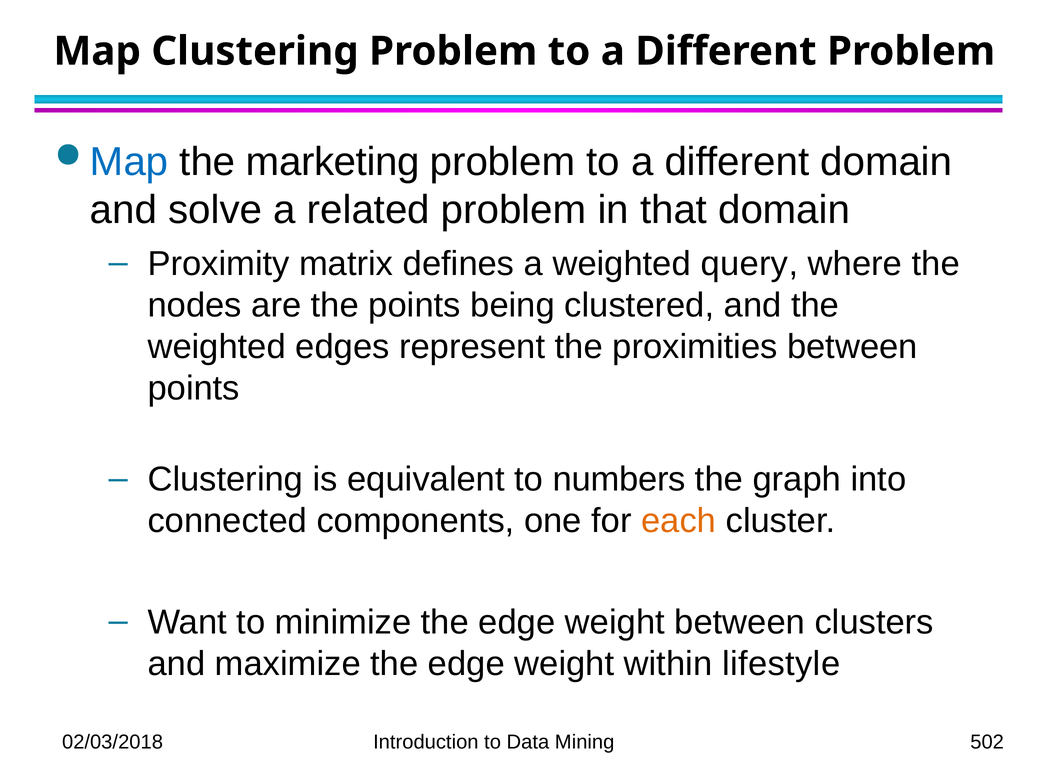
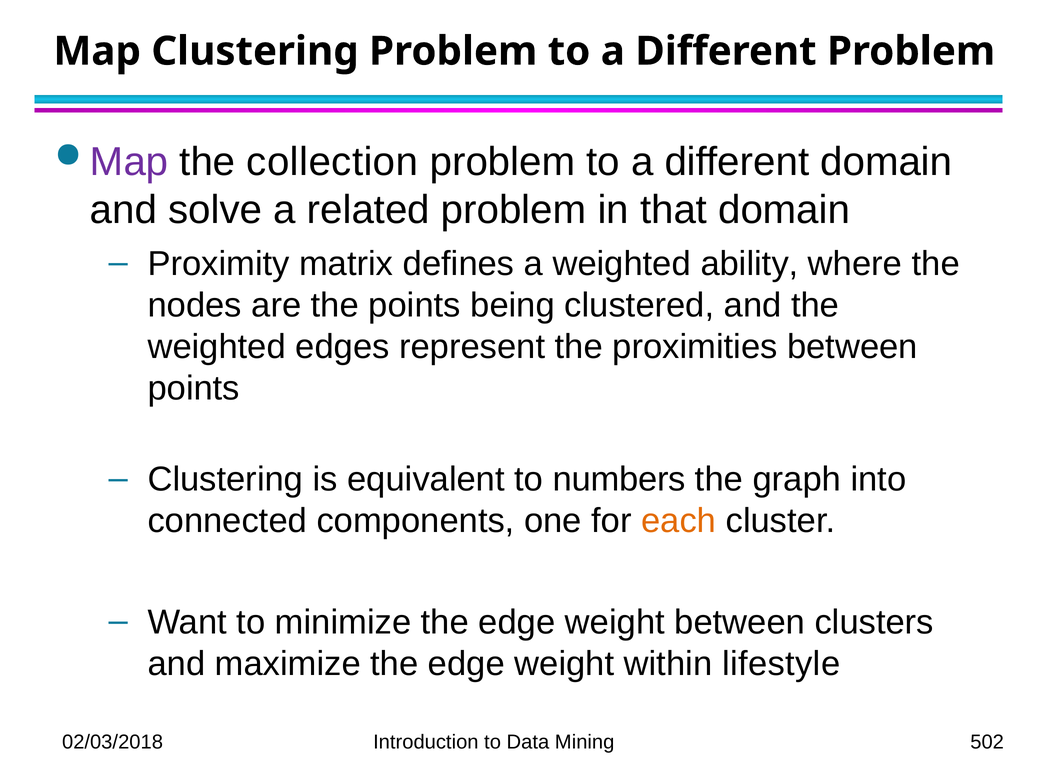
Map colour: blue -> purple (129, 162)
marketing: marketing -> collection (332, 162)
query: query -> ability (749, 264)
